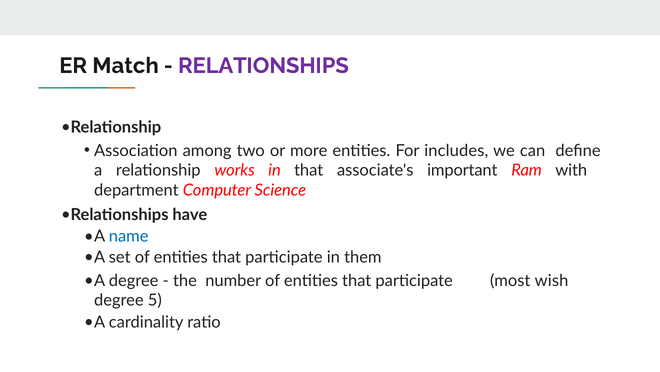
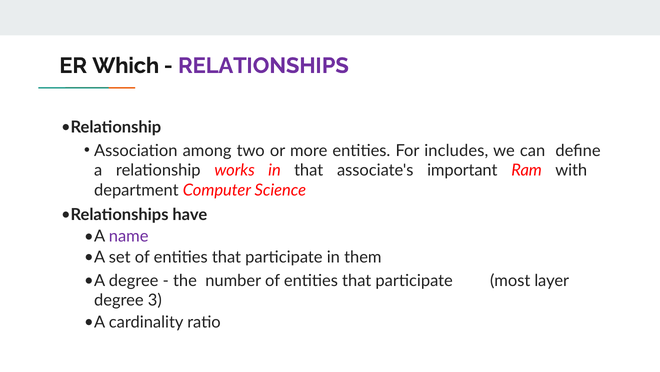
Match: Match -> Which (126, 66)
name colour: blue -> purple (129, 236)
wish: wish -> layer (552, 280)
5: 5 -> 3 (155, 300)
